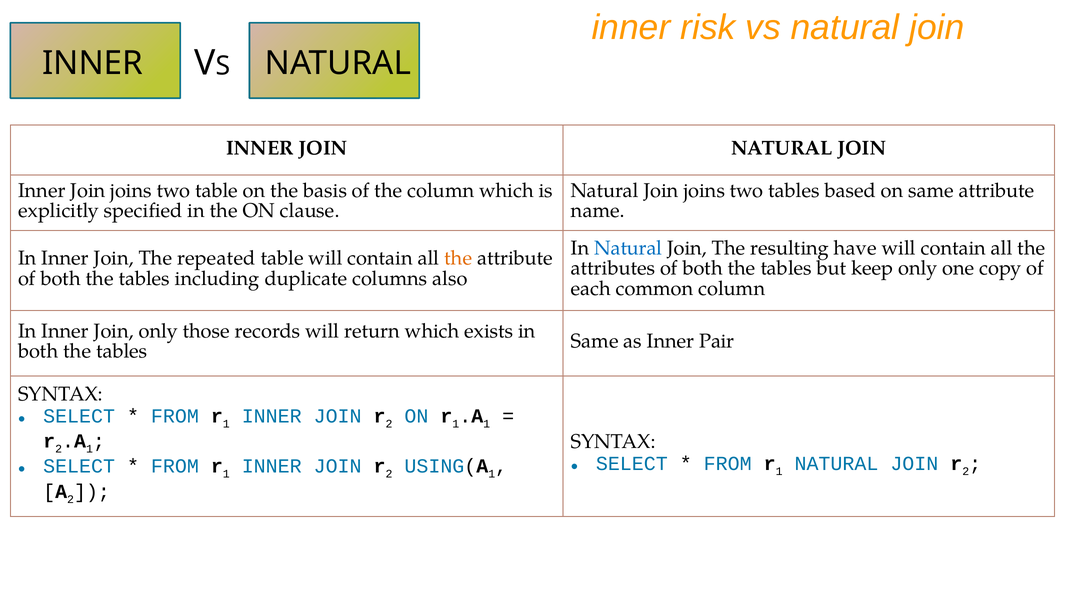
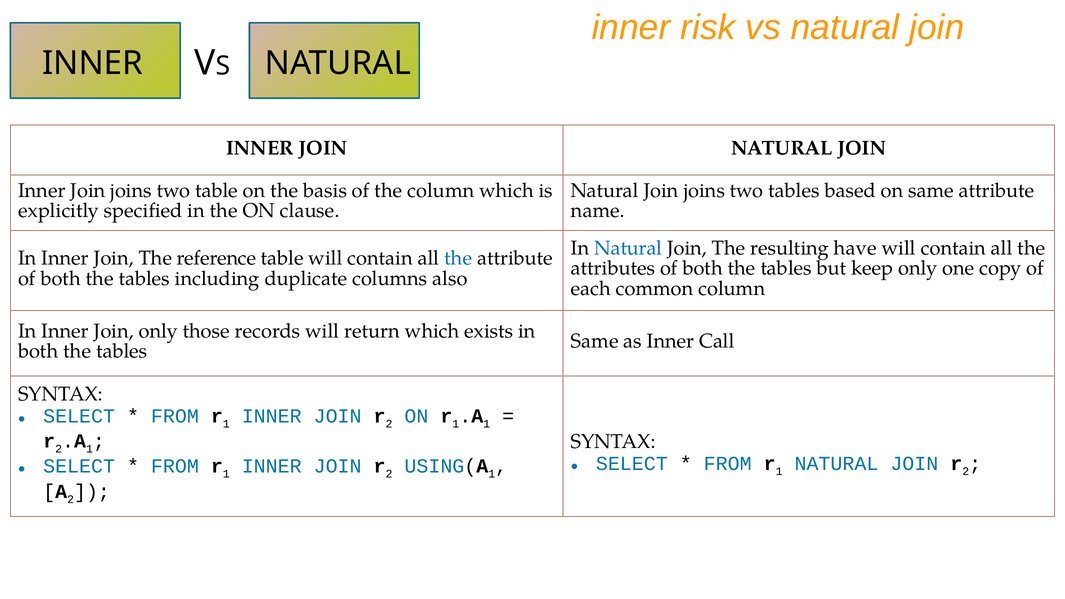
repeated: repeated -> reference (216, 258)
the colour: orange -> blue (458, 258)
Pair: Pair -> Call (717, 341)
